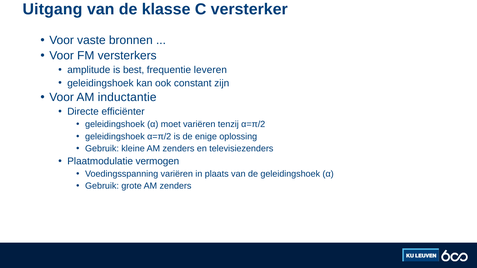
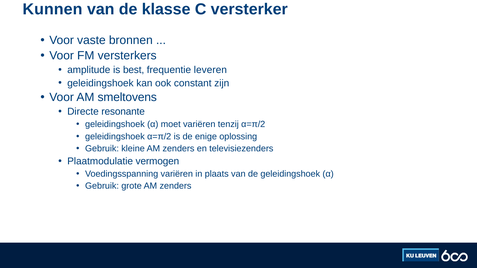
Uitgang: Uitgang -> Kunnen (52, 9)
inductantie: inductantie -> smeltovens (127, 97)
efficiënter: efficiënter -> resonante (123, 112)
